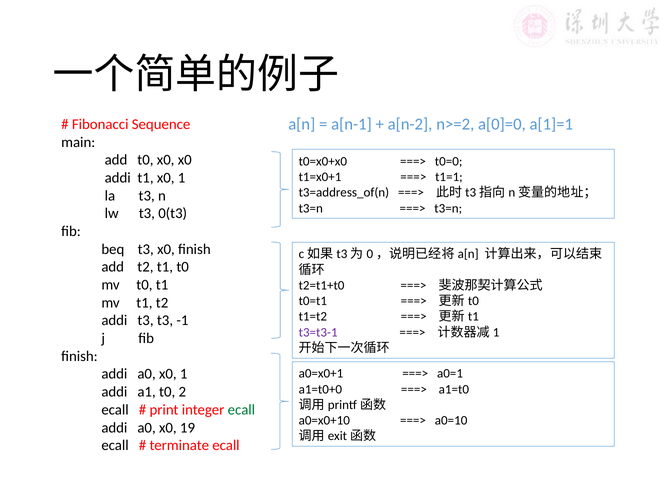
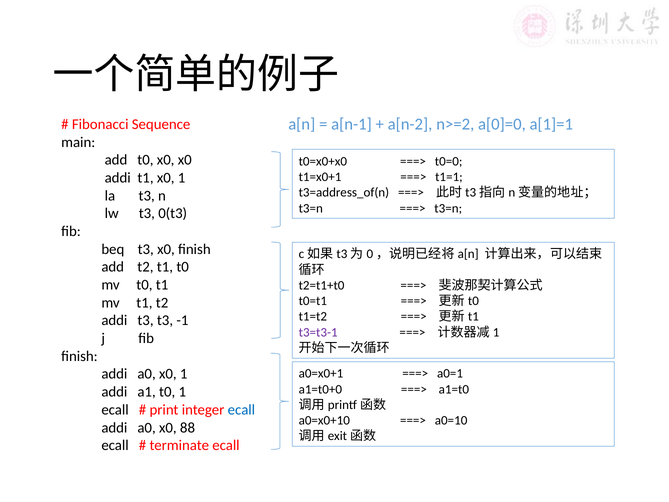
t0 2: 2 -> 1 (182, 392)
ecall colour: green -> blue (241, 410)
19: 19 -> 88 (188, 427)
